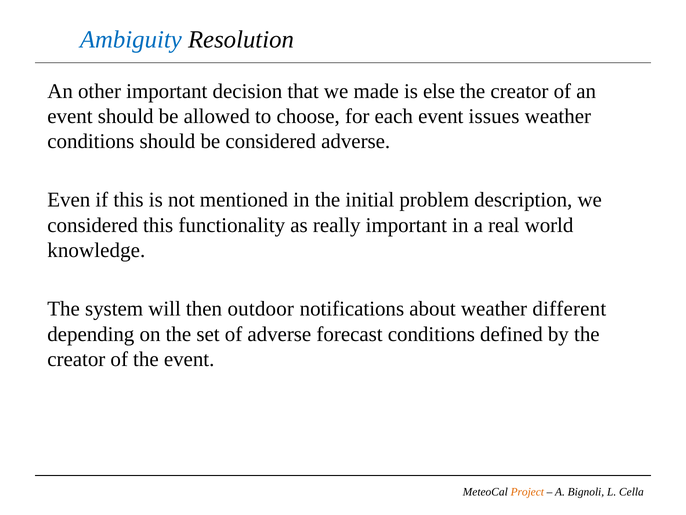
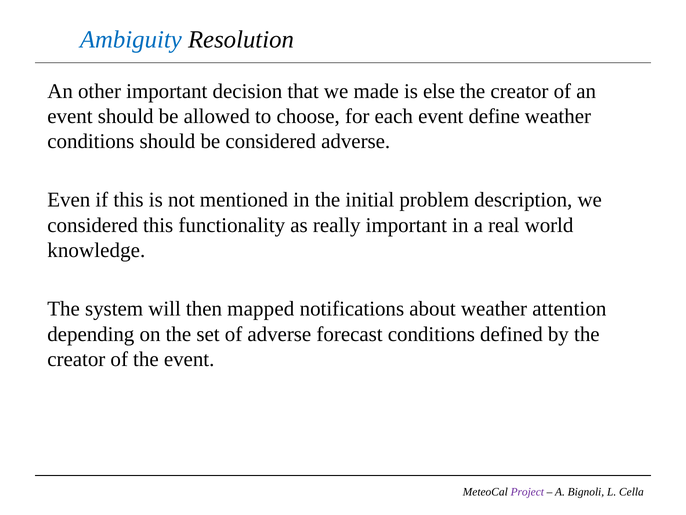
issues: issues -> define (494, 116)
outdoor: outdoor -> mapped (261, 309)
different: different -> attention (569, 309)
Project colour: orange -> purple (527, 491)
